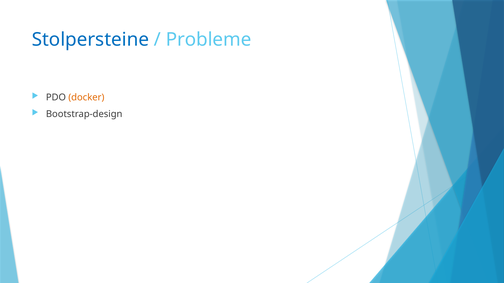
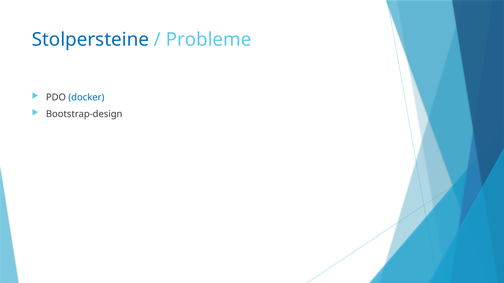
docker colour: orange -> blue (86, 98)
